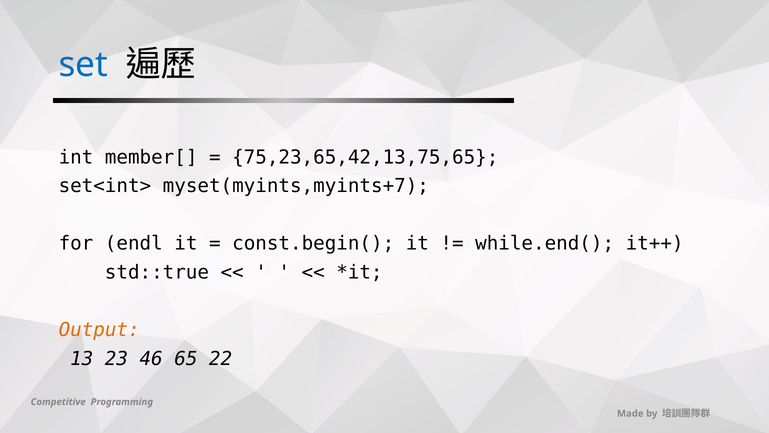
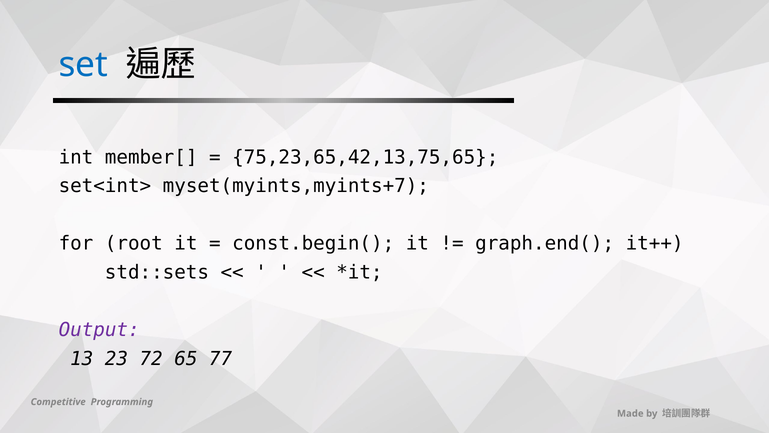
endl: endl -> root (134, 243)
while.end(: while.end( -> graph.end( (545, 243)
std::true: std::true -> std::sets (157, 272)
Output colour: orange -> purple (99, 330)
46: 46 -> 72 (151, 358)
22: 22 -> 77 (221, 358)
